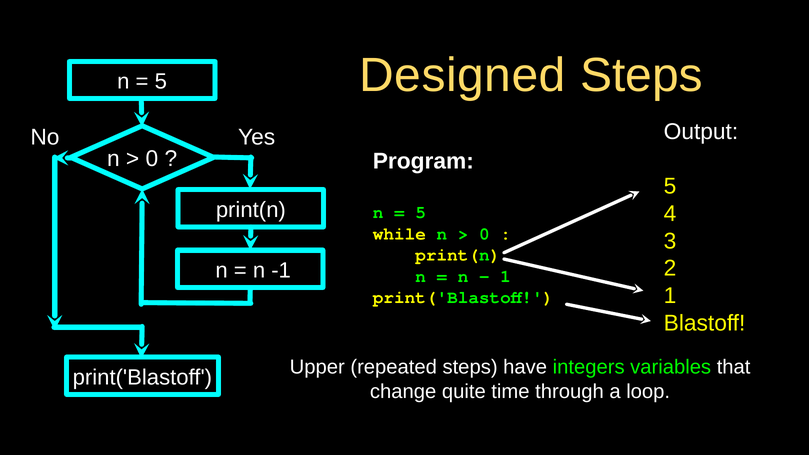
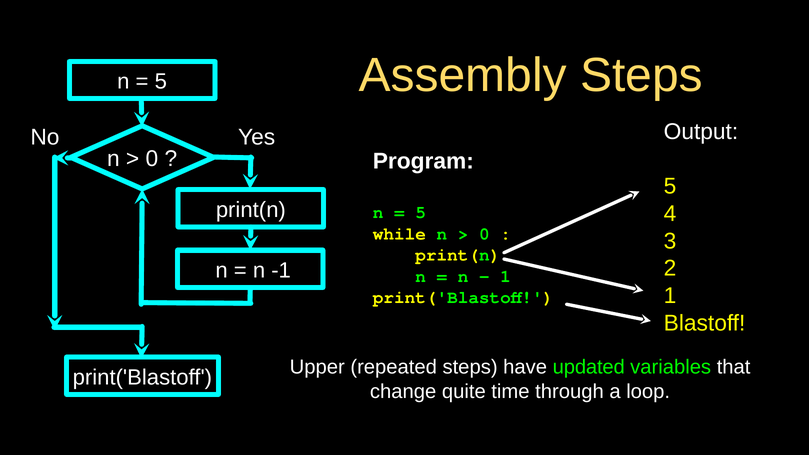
Designed: Designed -> Assembly (463, 76)
integers: integers -> updated (589, 367)
